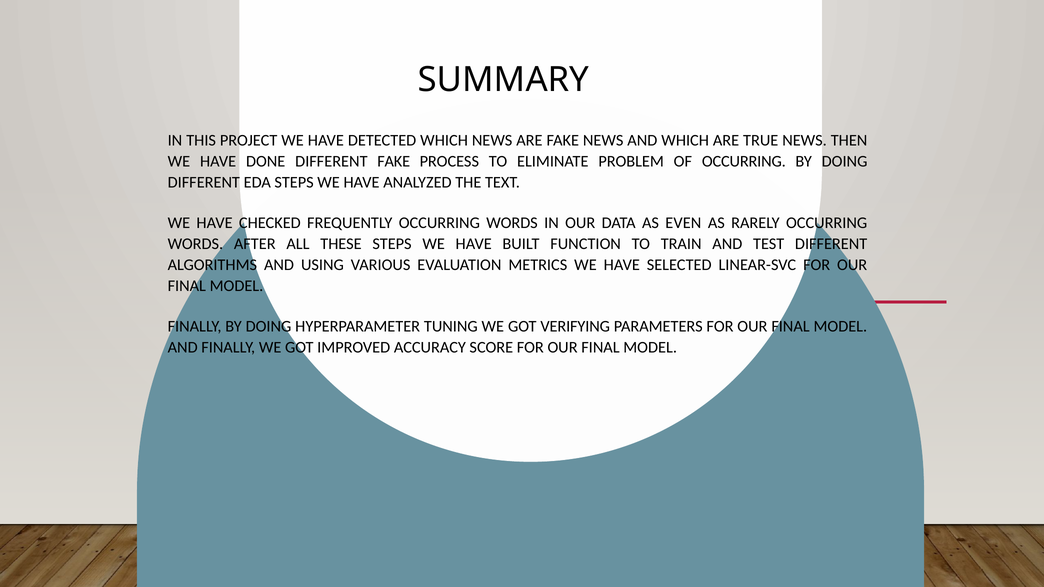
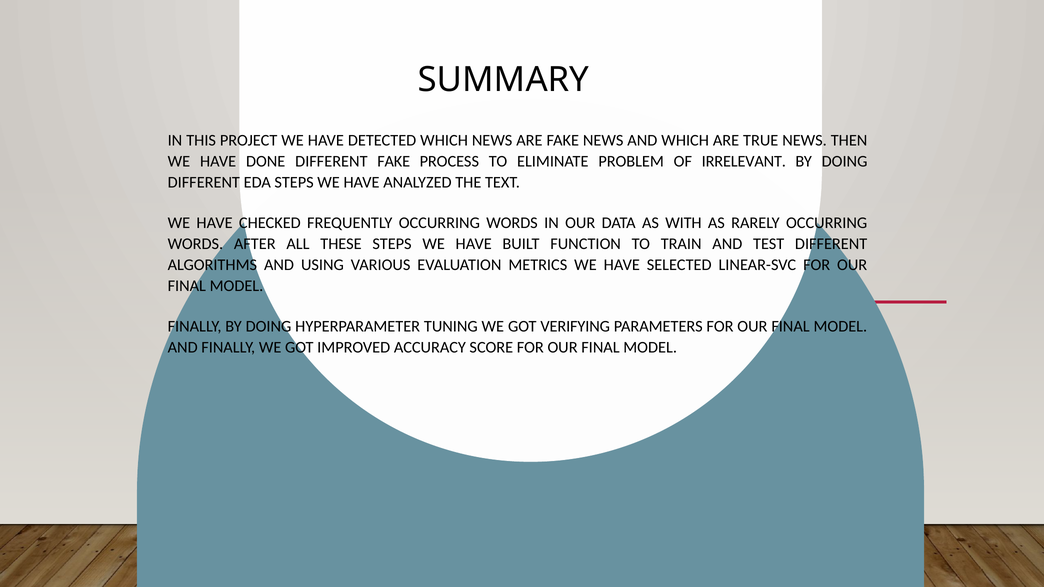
OF OCCURRING: OCCURRING -> IRRELEVANT (744, 162)
EVEN: EVEN -> WITH (684, 223)
